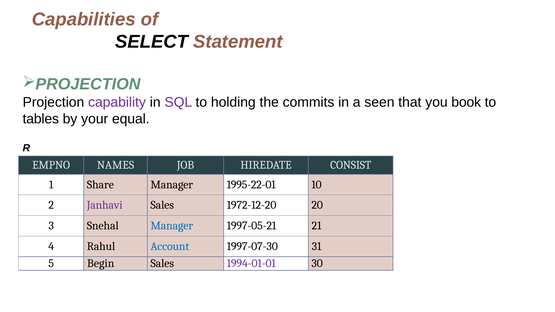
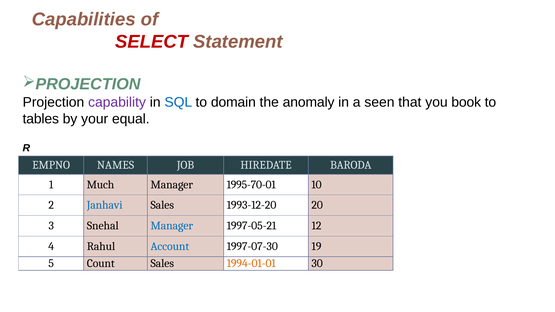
SELECT colour: black -> red (152, 42)
SQL colour: purple -> blue (178, 102)
holding: holding -> domain (233, 102)
commits: commits -> anomaly (309, 102)
CONSIST: CONSIST -> BARODA (351, 165)
Share: Share -> Much (100, 185)
1995-22-01: 1995-22-01 -> 1995-70-01 (251, 185)
Janhavi colour: purple -> blue (105, 205)
1972-12-20: 1972-12-20 -> 1993-12-20 (252, 205)
21: 21 -> 12 (316, 226)
31: 31 -> 19 (316, 246)
Begin: Begin -> Count (101, 264)
1994-01-01 colour: purple -> orange (251, 264)
